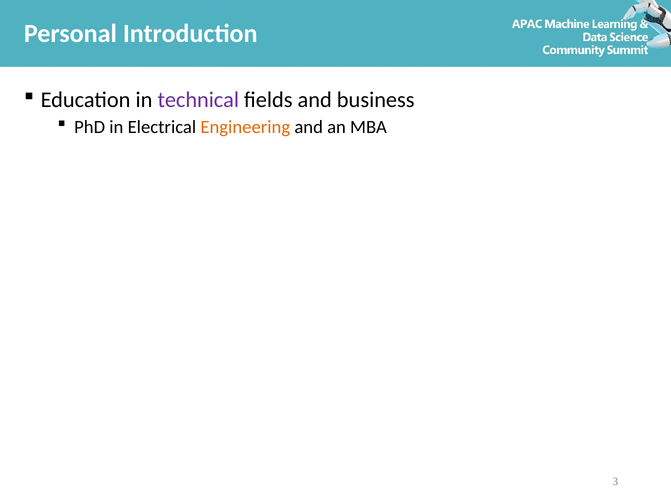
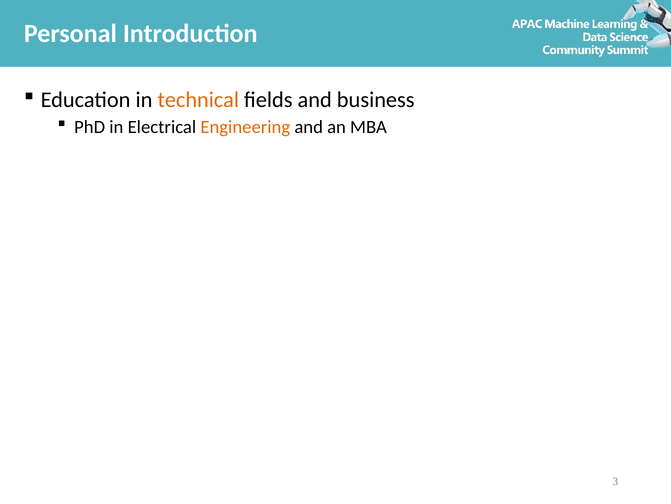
technical colour: purple -> orange (198, 100)
